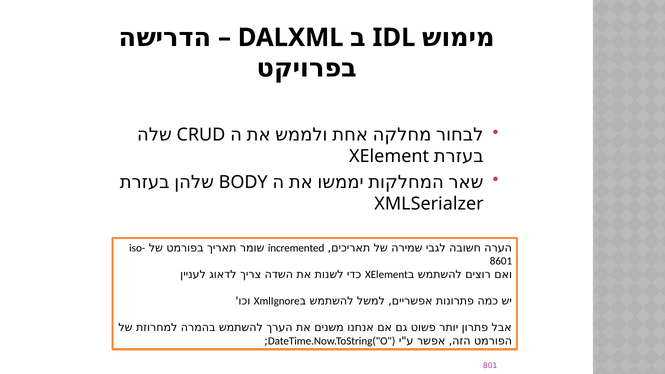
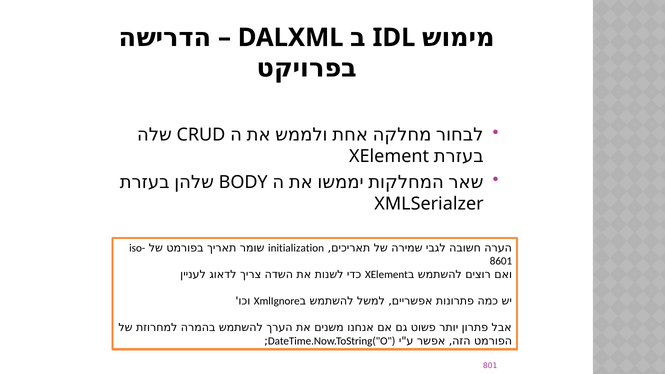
incremented: incremented -> initialization (296, 248)
